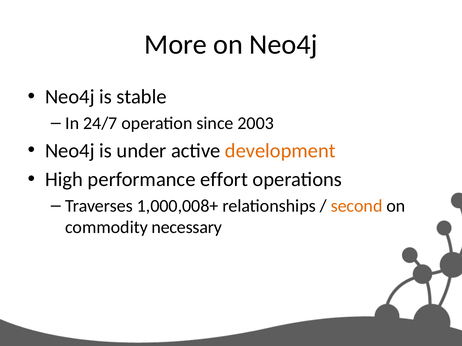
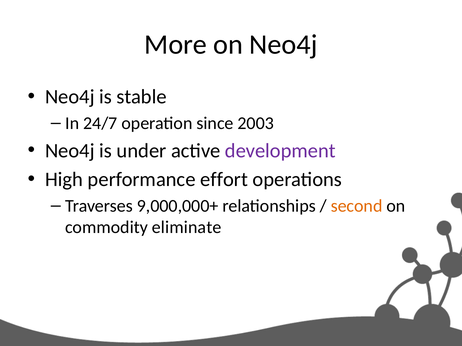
development colour: orange -> purple (280, 151)
1,000,008+: 1,000,008+ -> 9,000,000+ (178, 206)
necessary: necessary -> eliminate (187, 228)
